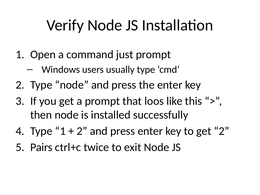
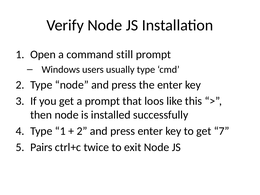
just: just -> still (125, 55)
get 2: 2 -> 7 (222, 131)
